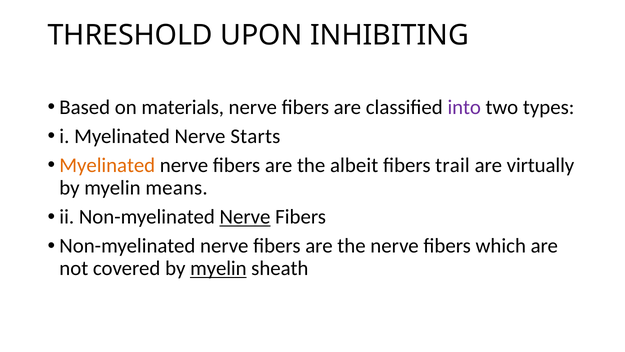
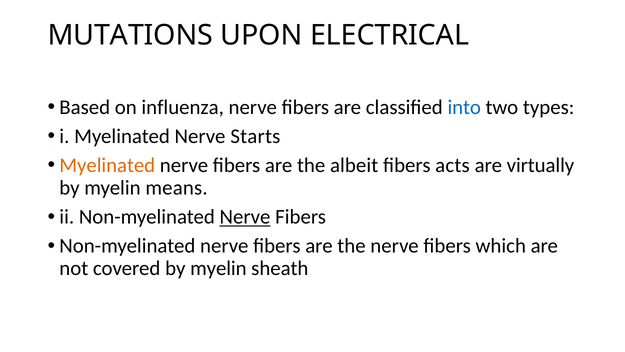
THRESHOLD: THRESHOLD -> MUTATIONS (130, 35)
INHIBITING: INHIBITING -> ELECTRICAL (390, 35)
materials: materials -> influenza (183, 107)
into colour: purple -> blue (464, 107)
trail: trail -> acts (452, 165)
myelin underline: present -> none (218, 268)
